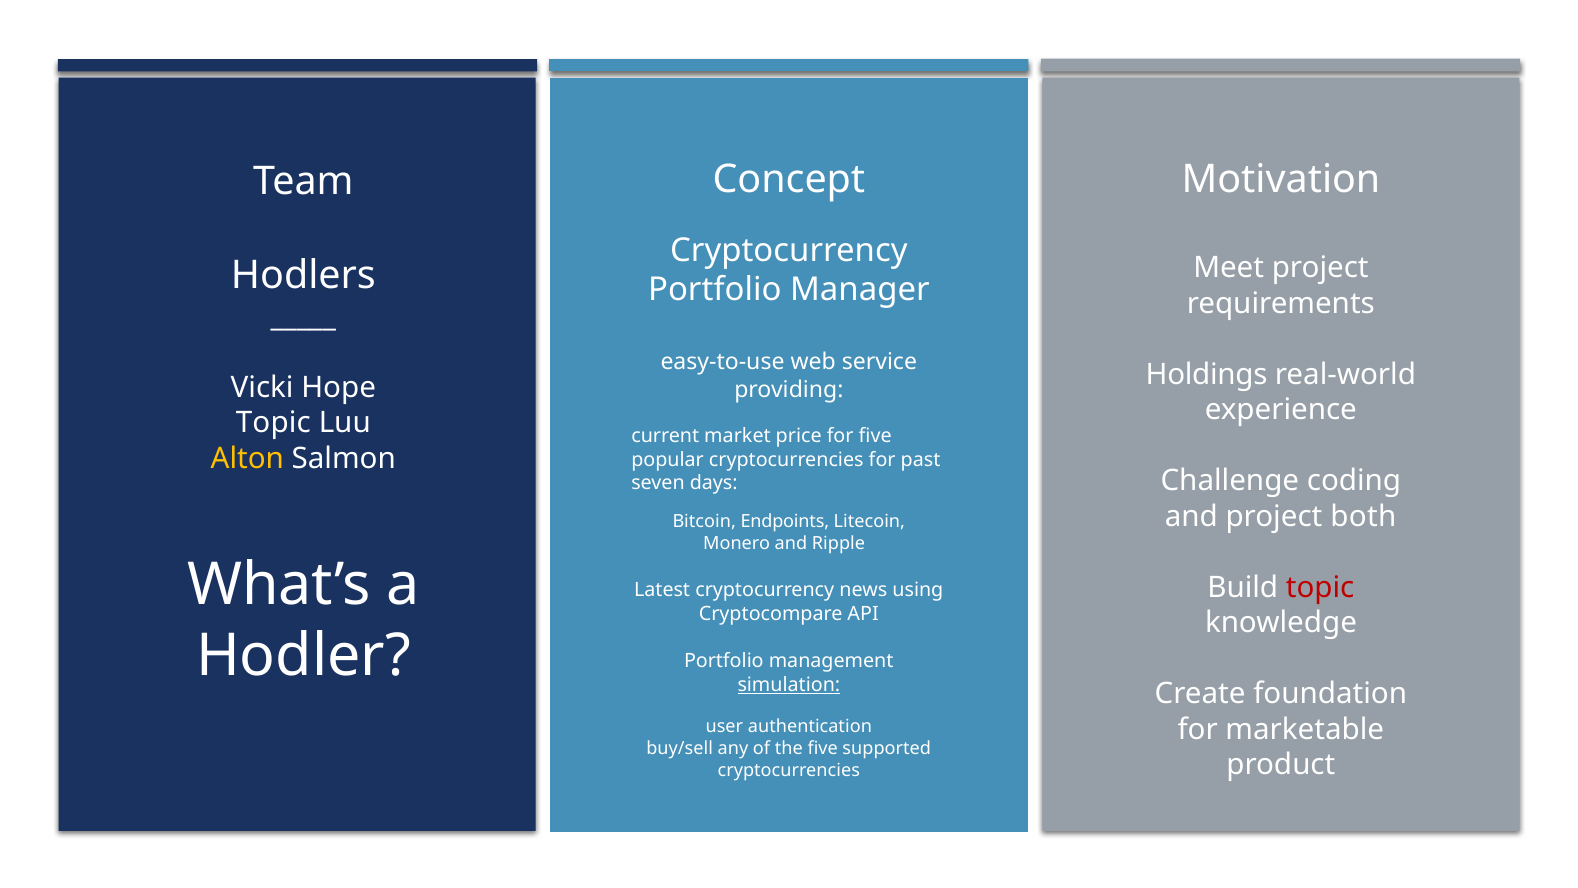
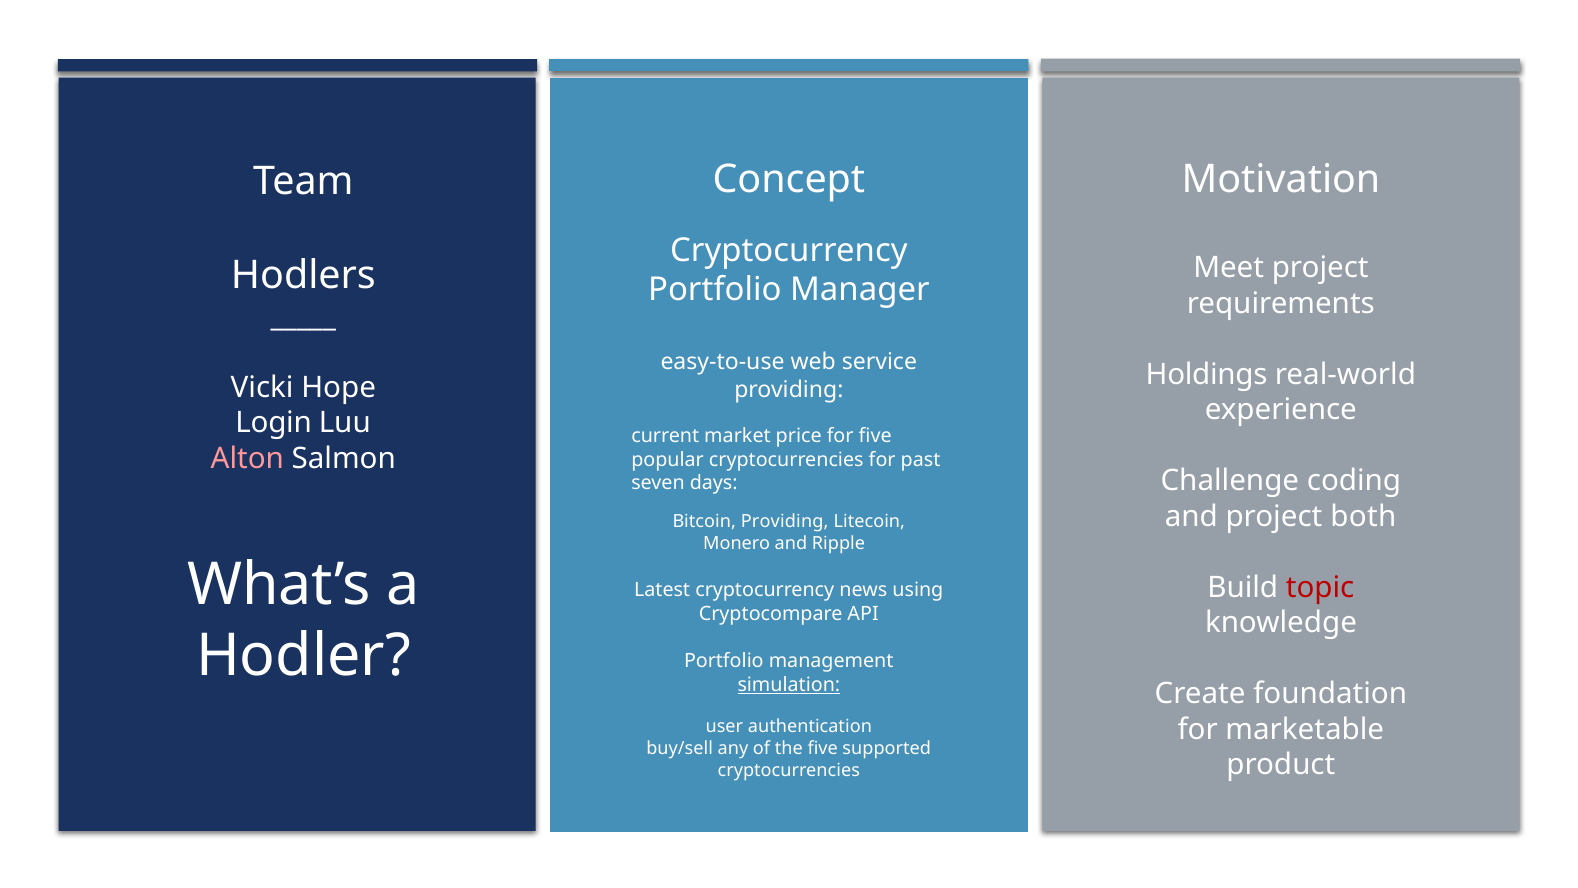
Topic: Topic -> Login (274, 423)
Alton colour: yellow -> pink (247, 458)
Bitcoin Endpoints: Endpoints -> Providing (785, 521)
